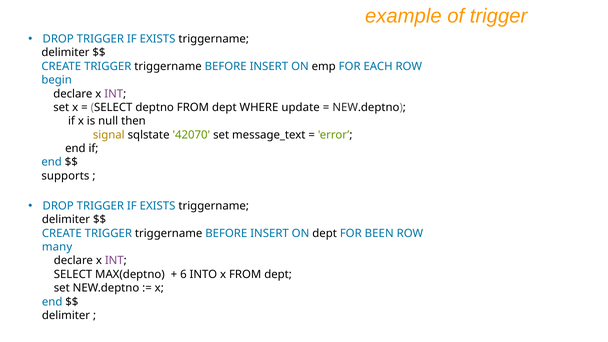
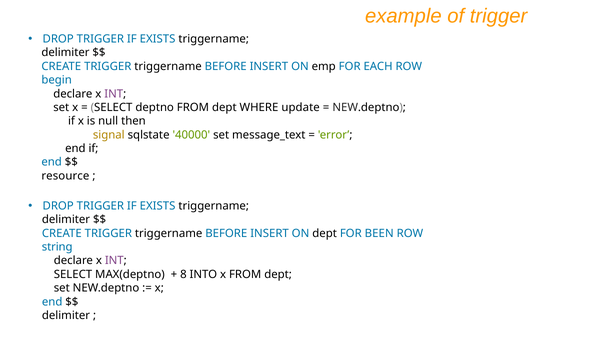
42070: 42070 -> 40000 (191, 135)
supports: supports -> resource (65, 176)
many: many -> string (57, 247)
6: 6 -> 8 (183, 274)
